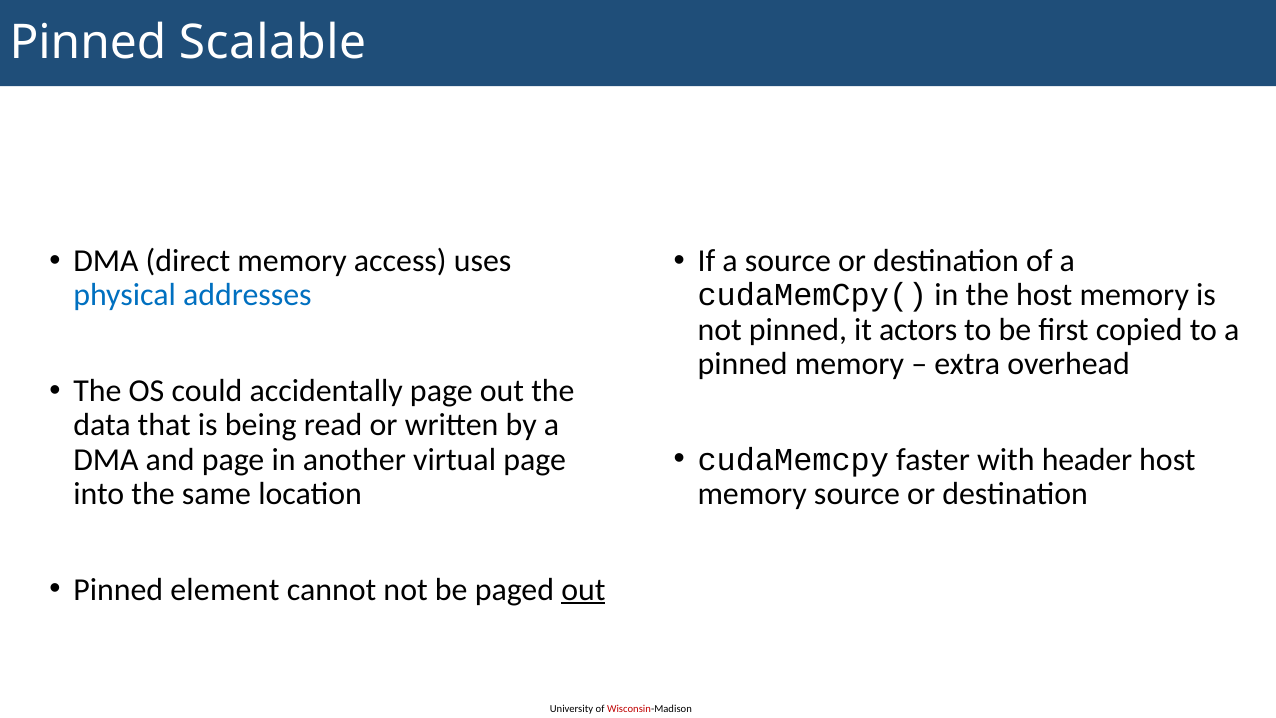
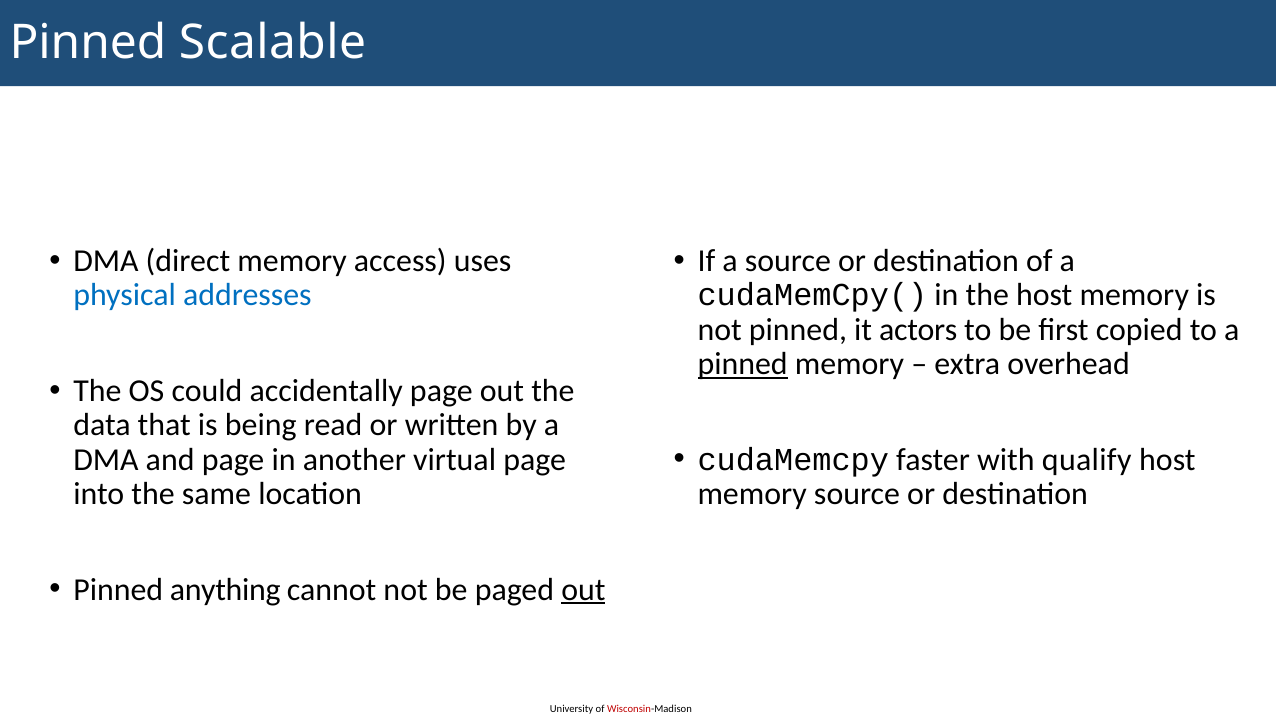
pinned underline: none -> present (743, 364)
header: header -> qualify (1087, 459)
element: element -> anything (225, 589)
